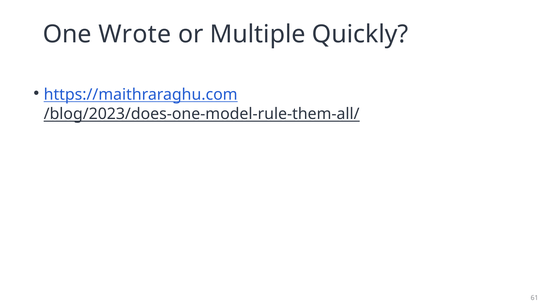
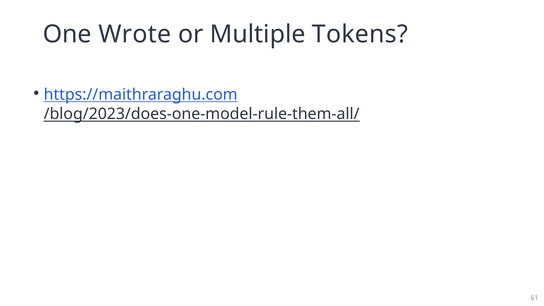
Quickly: Quickly -> Tokens (360, 34)
